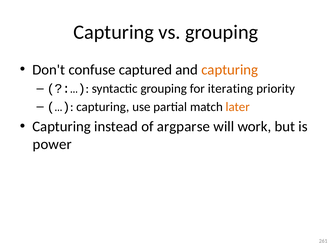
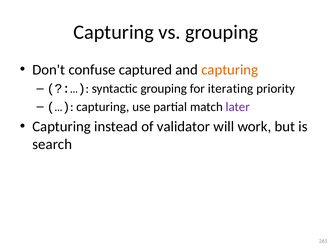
later colour: orange -> purple (238, 107)
argparse: argparse -> validator (184, 126)
power: power -> search (52, 144)
